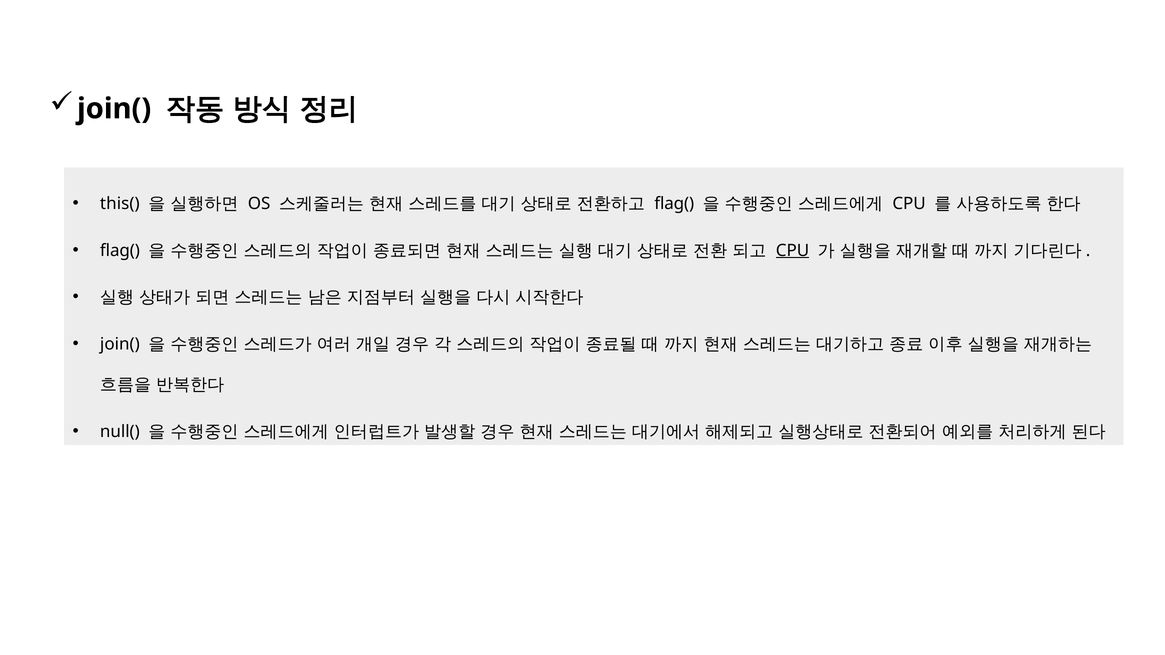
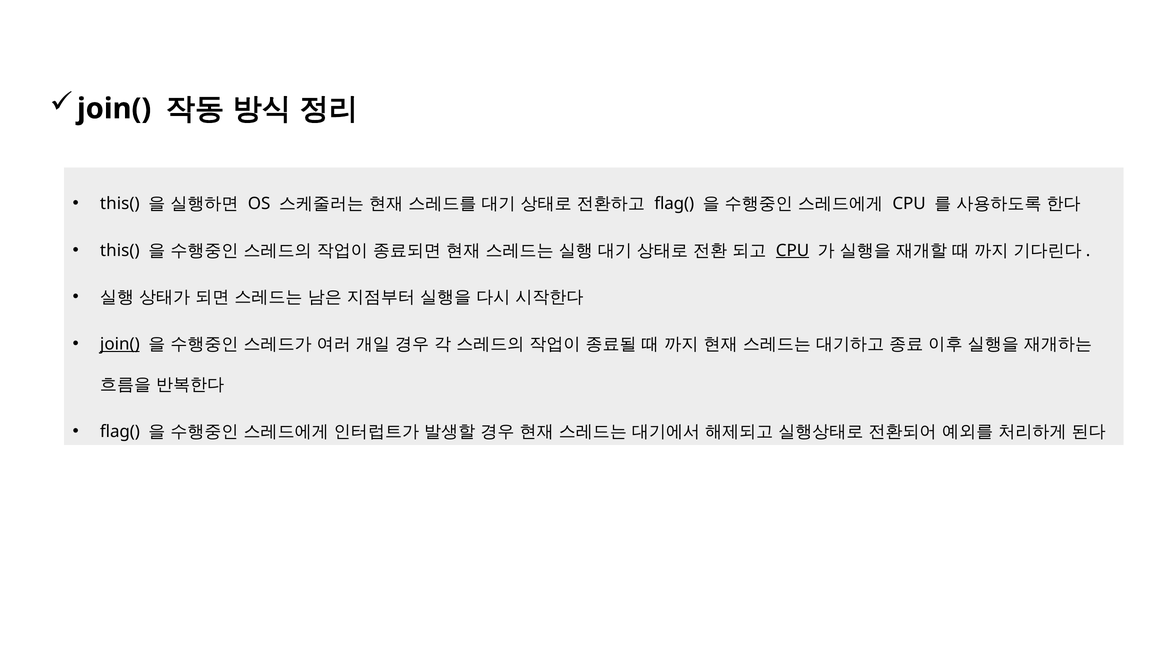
flag(: flag( -> this( (120, 251)
join( underline: none -> present (120, 344)
null(: null( -> flag( (120, 432)
